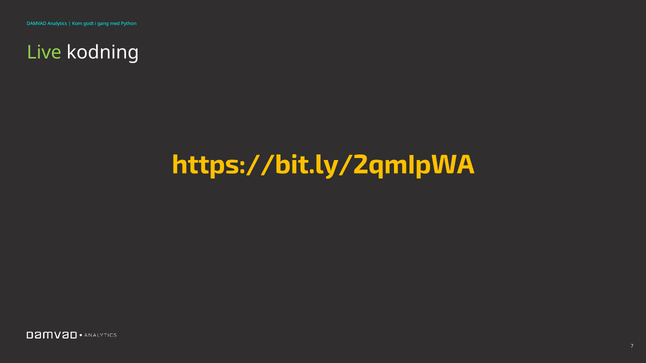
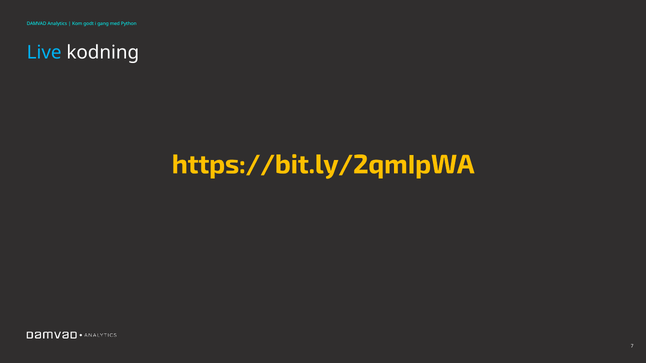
Live colour: light green -> light blue (44, 53)
